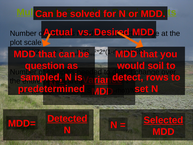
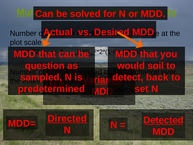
rows: rows -> back (157, 77)
Detected: Detected -> Directed (67, 118)
Selected: Selected -> Detected (163, 120)
